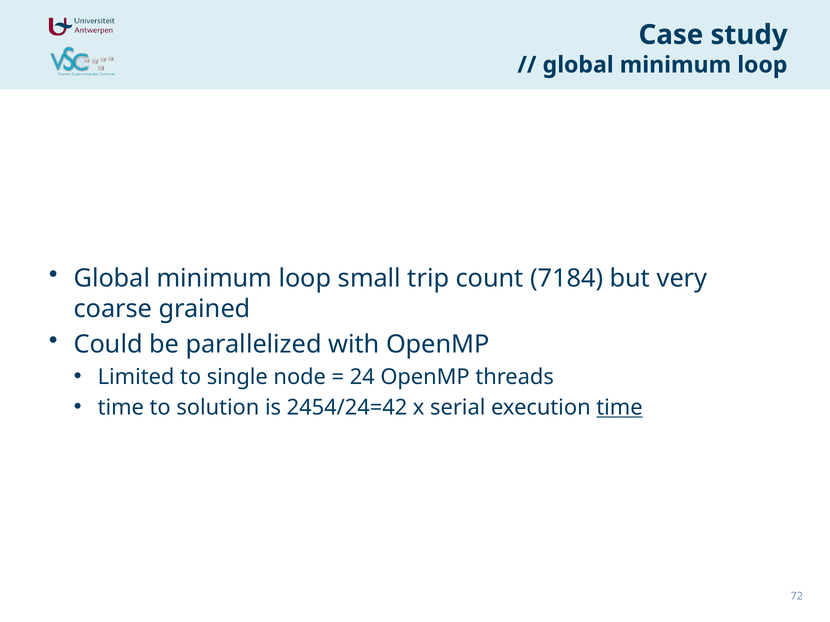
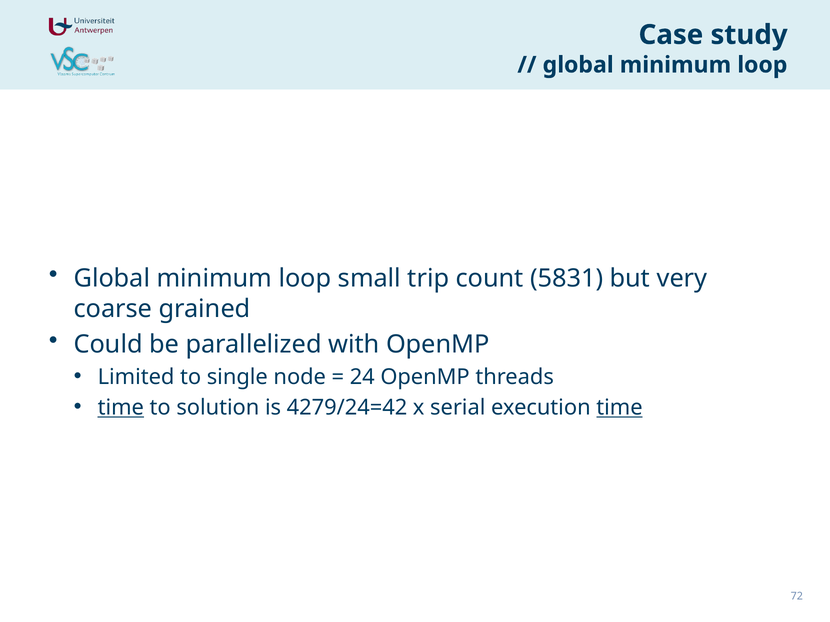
7184: 7184 -> 5831 (567, 279)
time underline: none -> present (121, 408)
2454/24=42: 2454/24=42 -> 4279/24=42 (347, 408)
